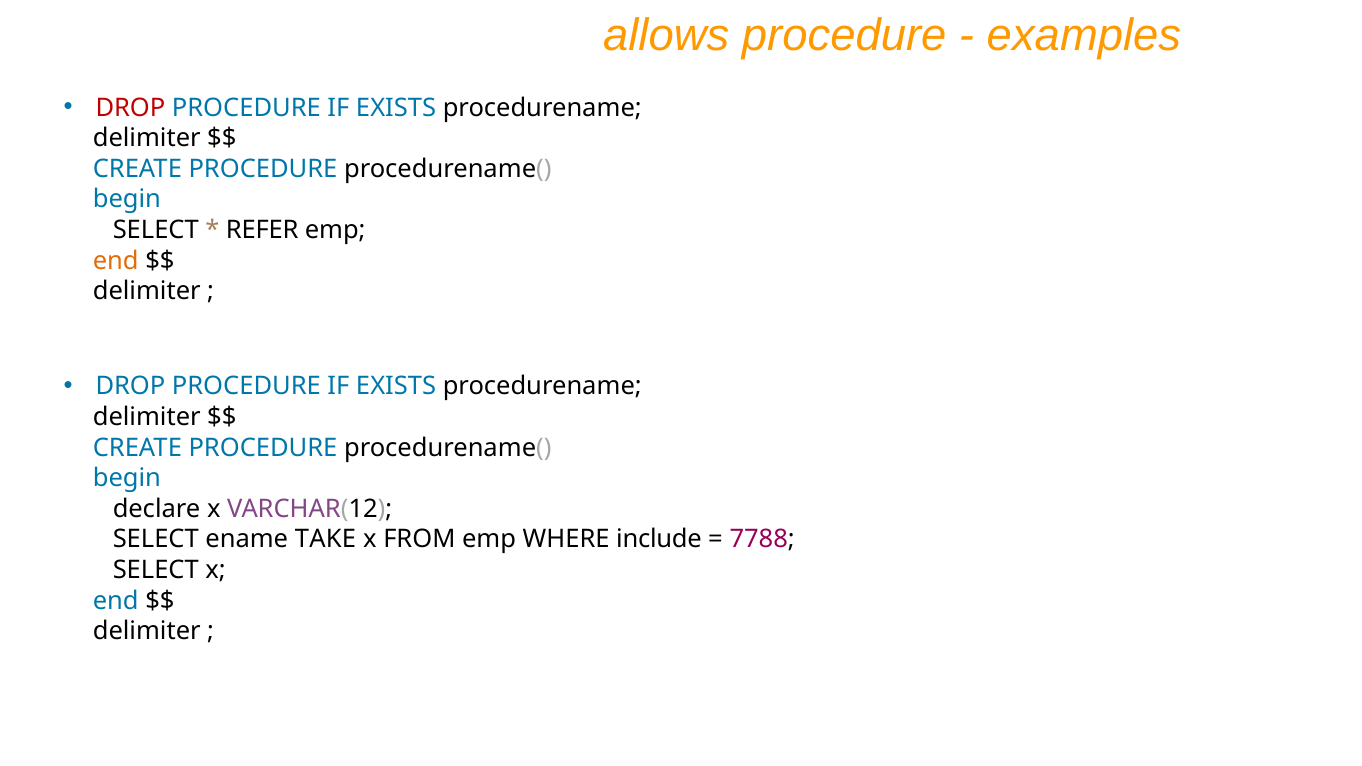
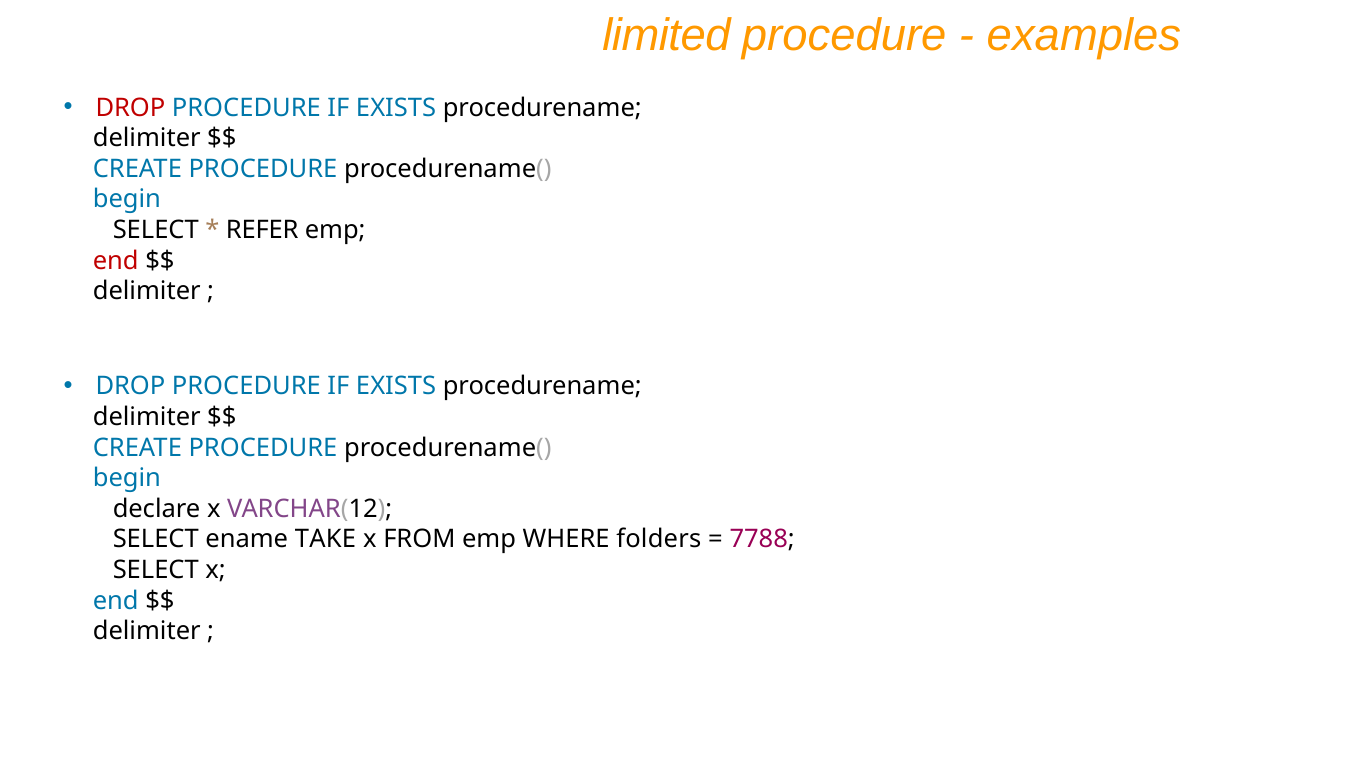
allows: allows -> limited (666, 35)
end colour: orange -> red (116, 261)
include: include -> folders (659, 540)
